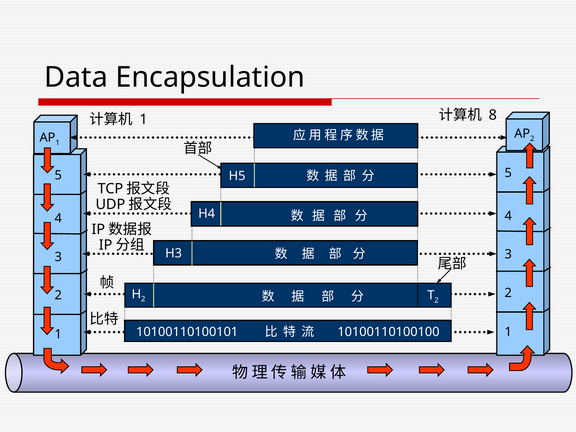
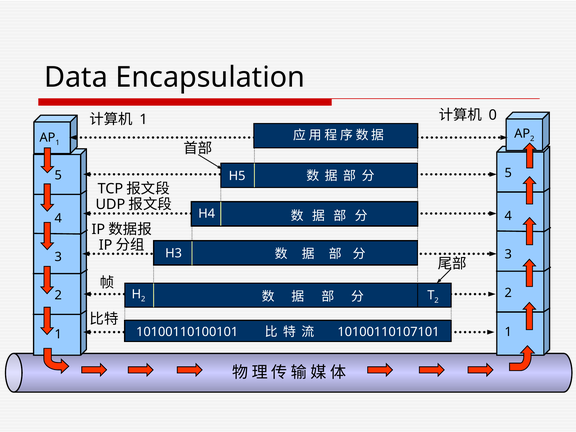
8: 8 -> 0 (493, 115)
10100110100100: 10100110100100 -> 10100110107101 (388, 332)
